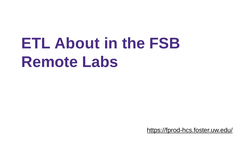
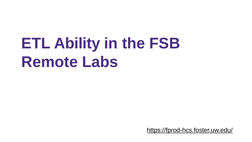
About: About -> Ability (77, 43)
